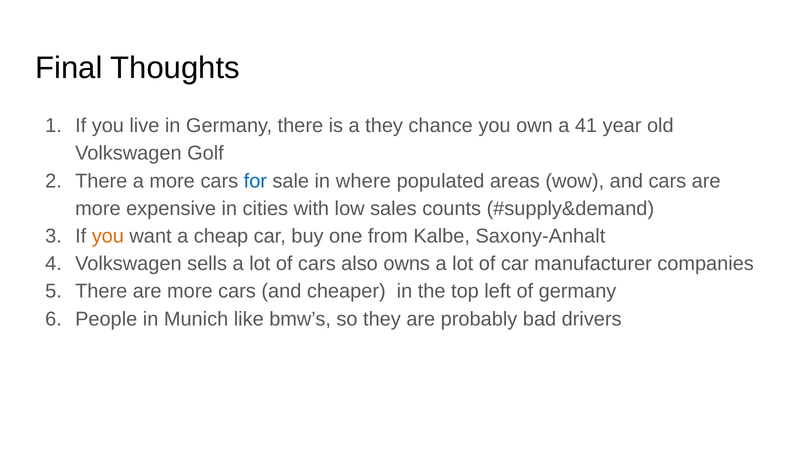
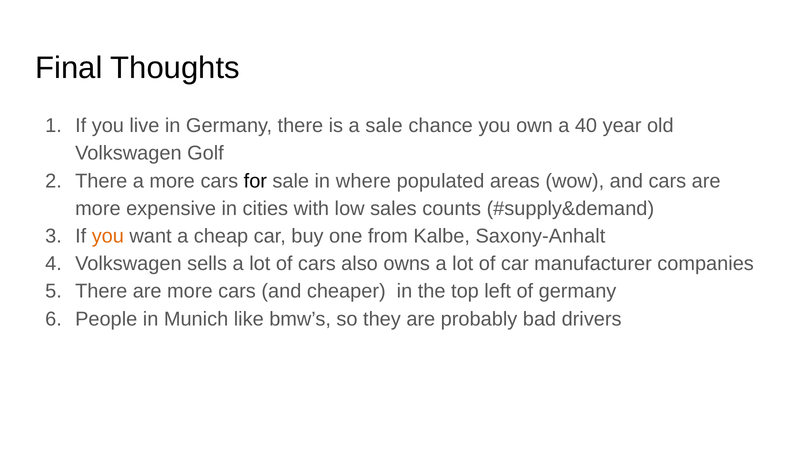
a they: they -> sale (384, 126)
41: 41 -> 40 (586, 126)
for colour: blue -> black (255, 181)
